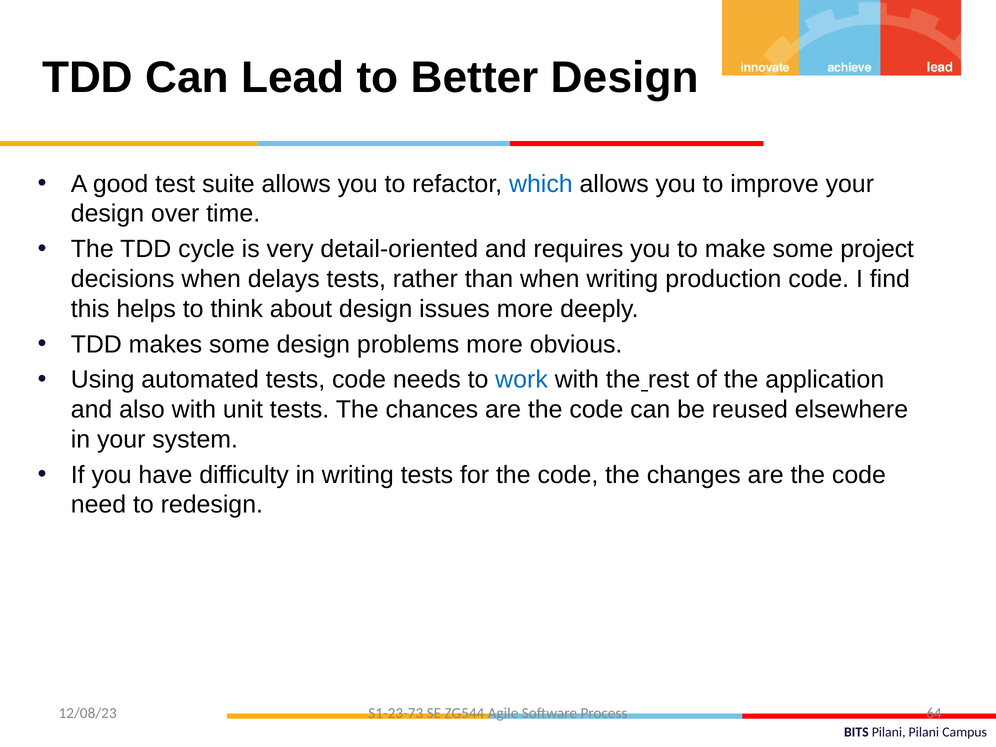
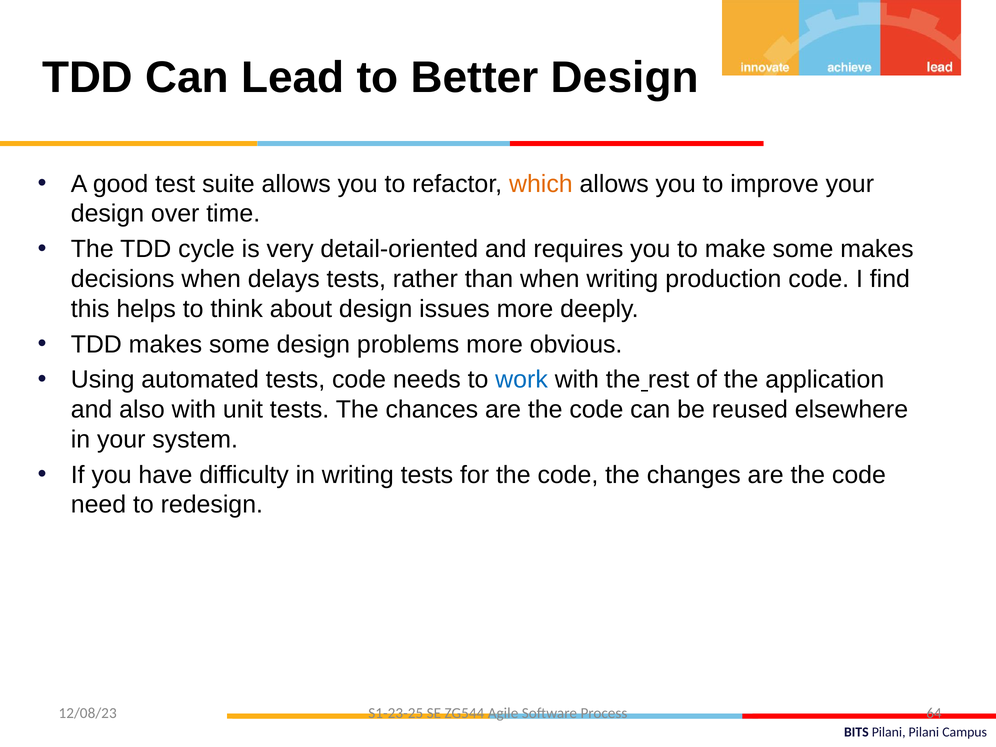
which colour: blue -> orange (541, 184)
some project: project -> makes (877, 249)
S1-23-73: S1-23-73 -> S1-23-25 (396, 713)
